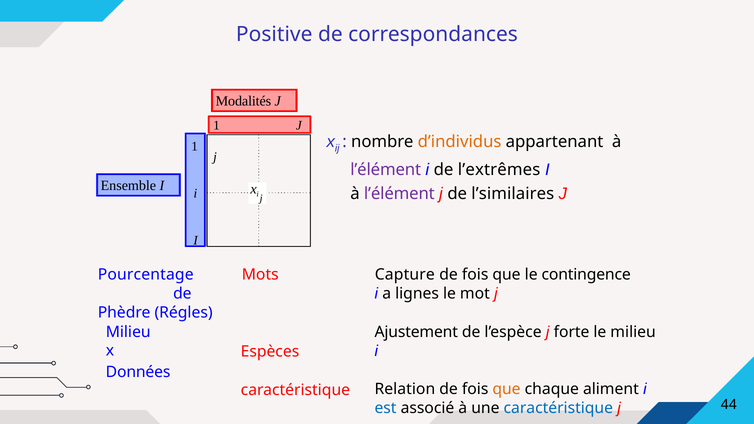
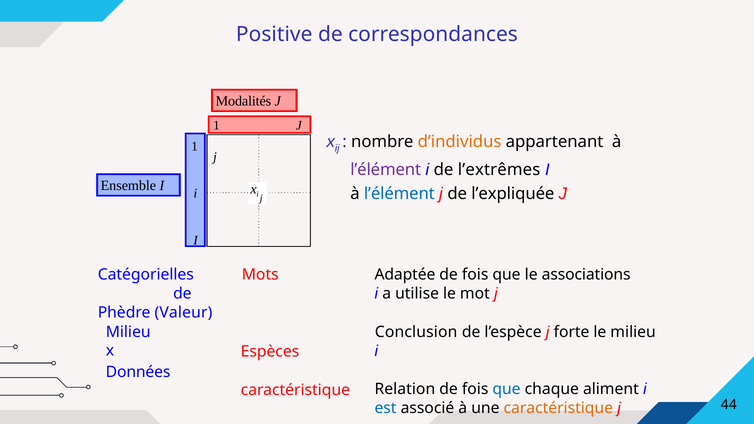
l’élément colour: purple -> blue (399, 194)
l’similaires: l’similaires -> l’expliquée (513, 194)
Pourcentage: Pourcentage -> Catégorielles (146, 274)
Capture: Capture -> Adaptée (405, 274)
contingence: contingence -> associations (586, 274)
lignes: lignes -> utilise (417, 294)
Régles: Régles -> Valeur (183, 313)
Ajustement: Ajustement -> Conclusion (416, 332)
que colour: orange -> blue (507, 389)
caractéristique colour: blue -> orange (558, 408)
